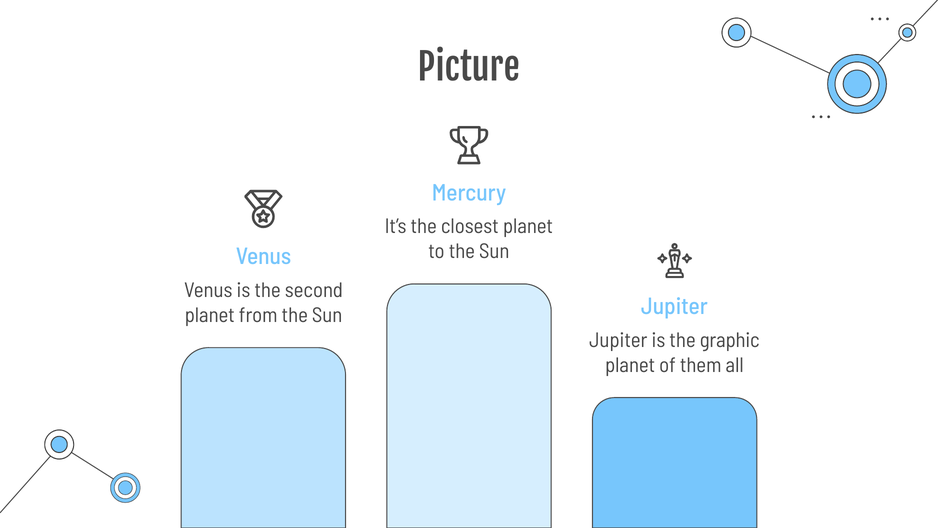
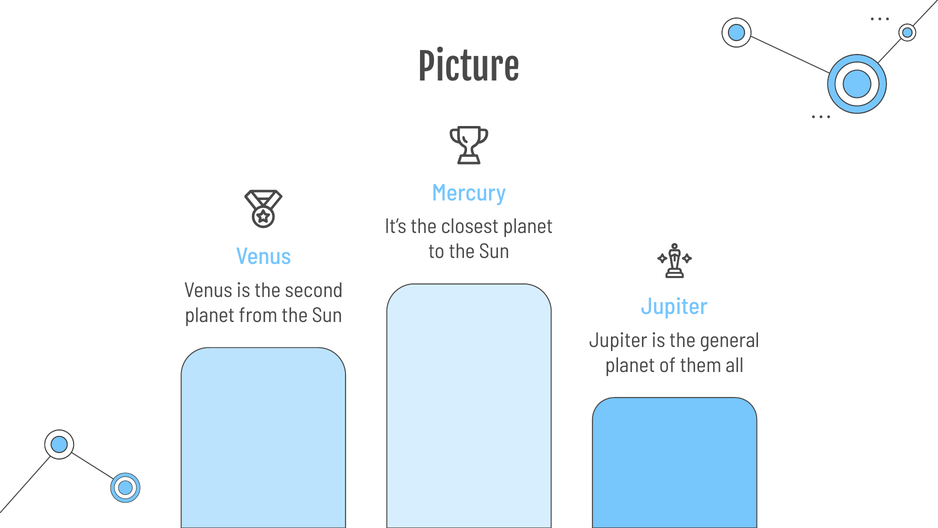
graphic: graphic -> general (730, 340)
